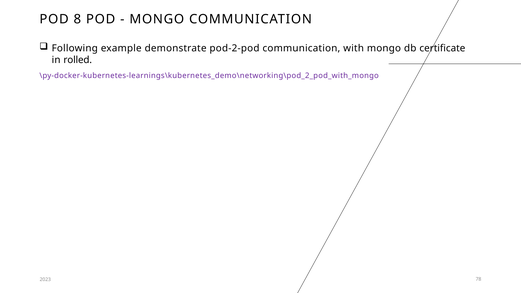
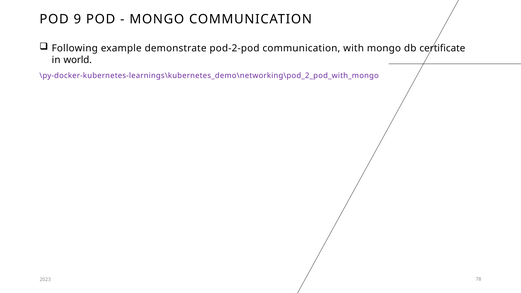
8: 8 -> 9 (77, 19)
rolled: rolled -> world (78, 60)
